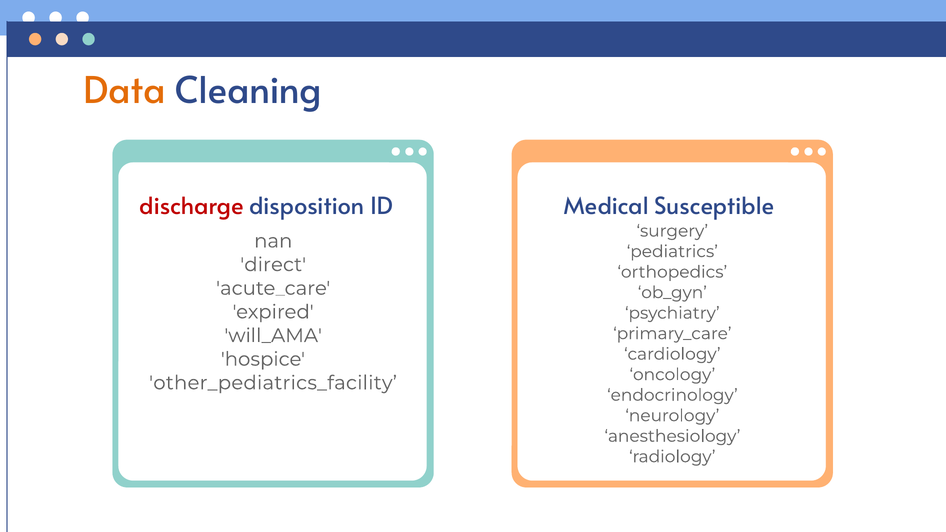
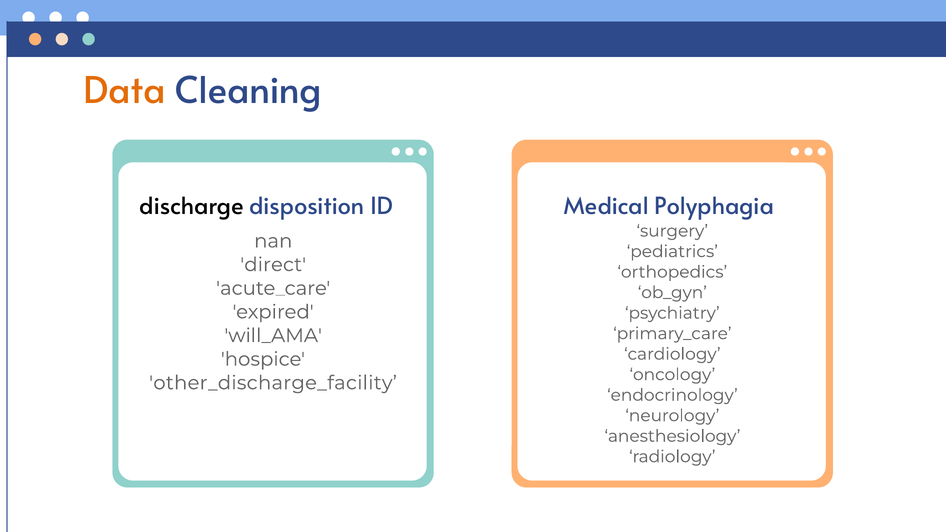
discharge colour: red -> black (191, 207)
Susceptible: Susceptible -> Polyphagia (714, 207)
other_pediatrics_facility: other_pediatrics_facility -> other_discharge_facility (273, 383)
